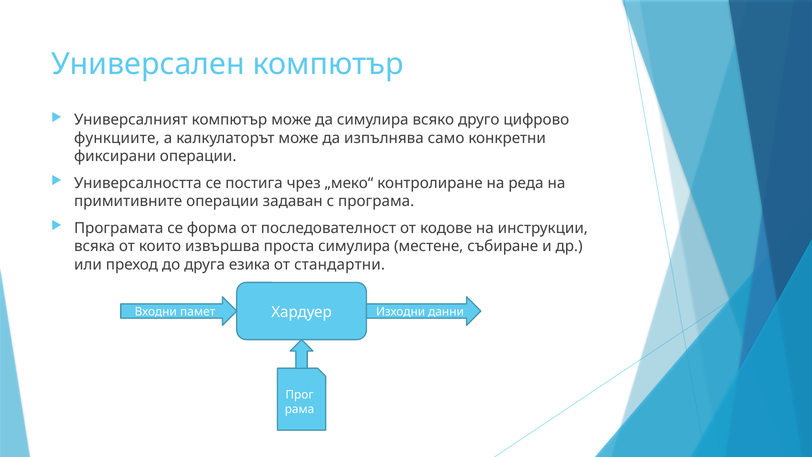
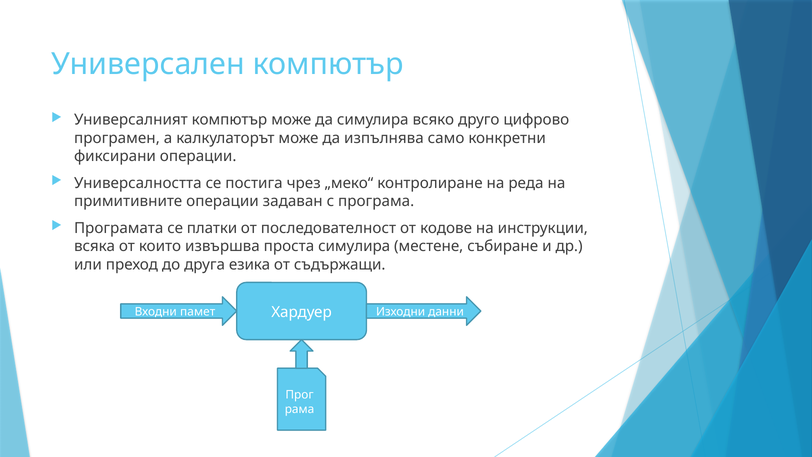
функциите: функциите -> програмен (117, 138)
форма: форма -> платки (212, 228)
стандартни: стандартни -> съдържащи (340, 264)
